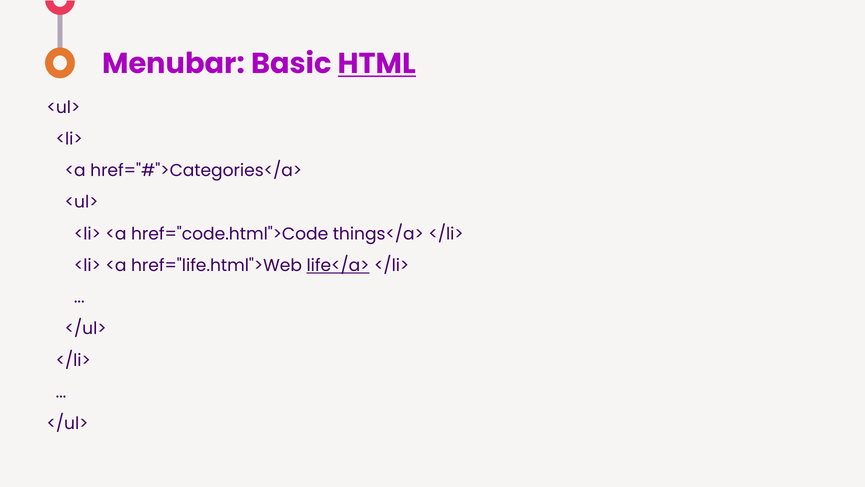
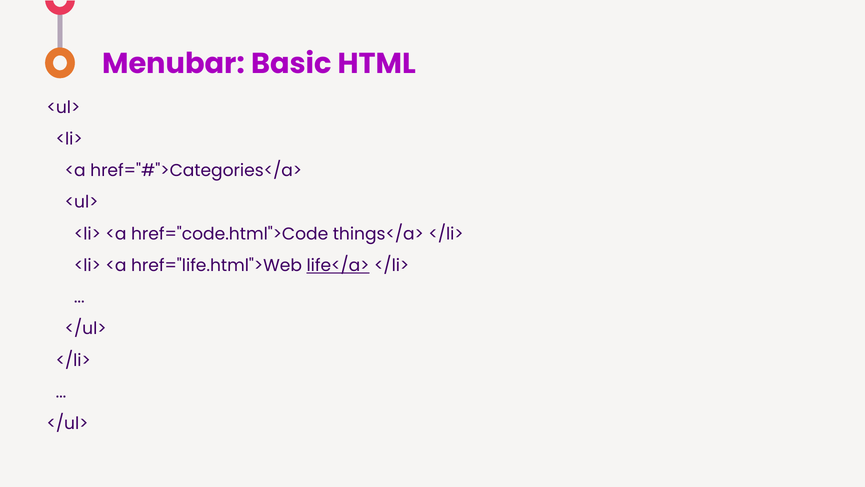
HTML underline: present -> none (377, 64)
